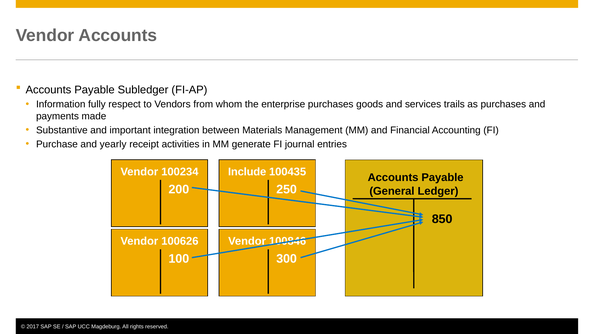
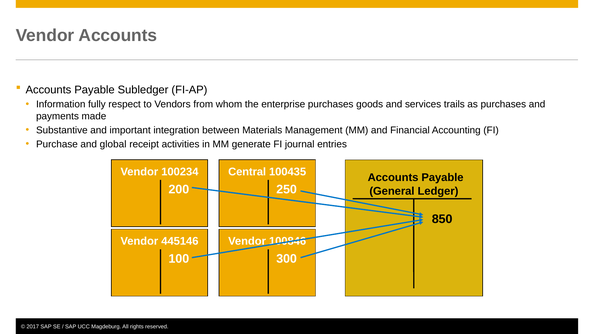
yearly: yearly -> global (113, 144)
Include: Include -> Central (247, 172)
100626: 100626 -> 445146 (180, 241)
